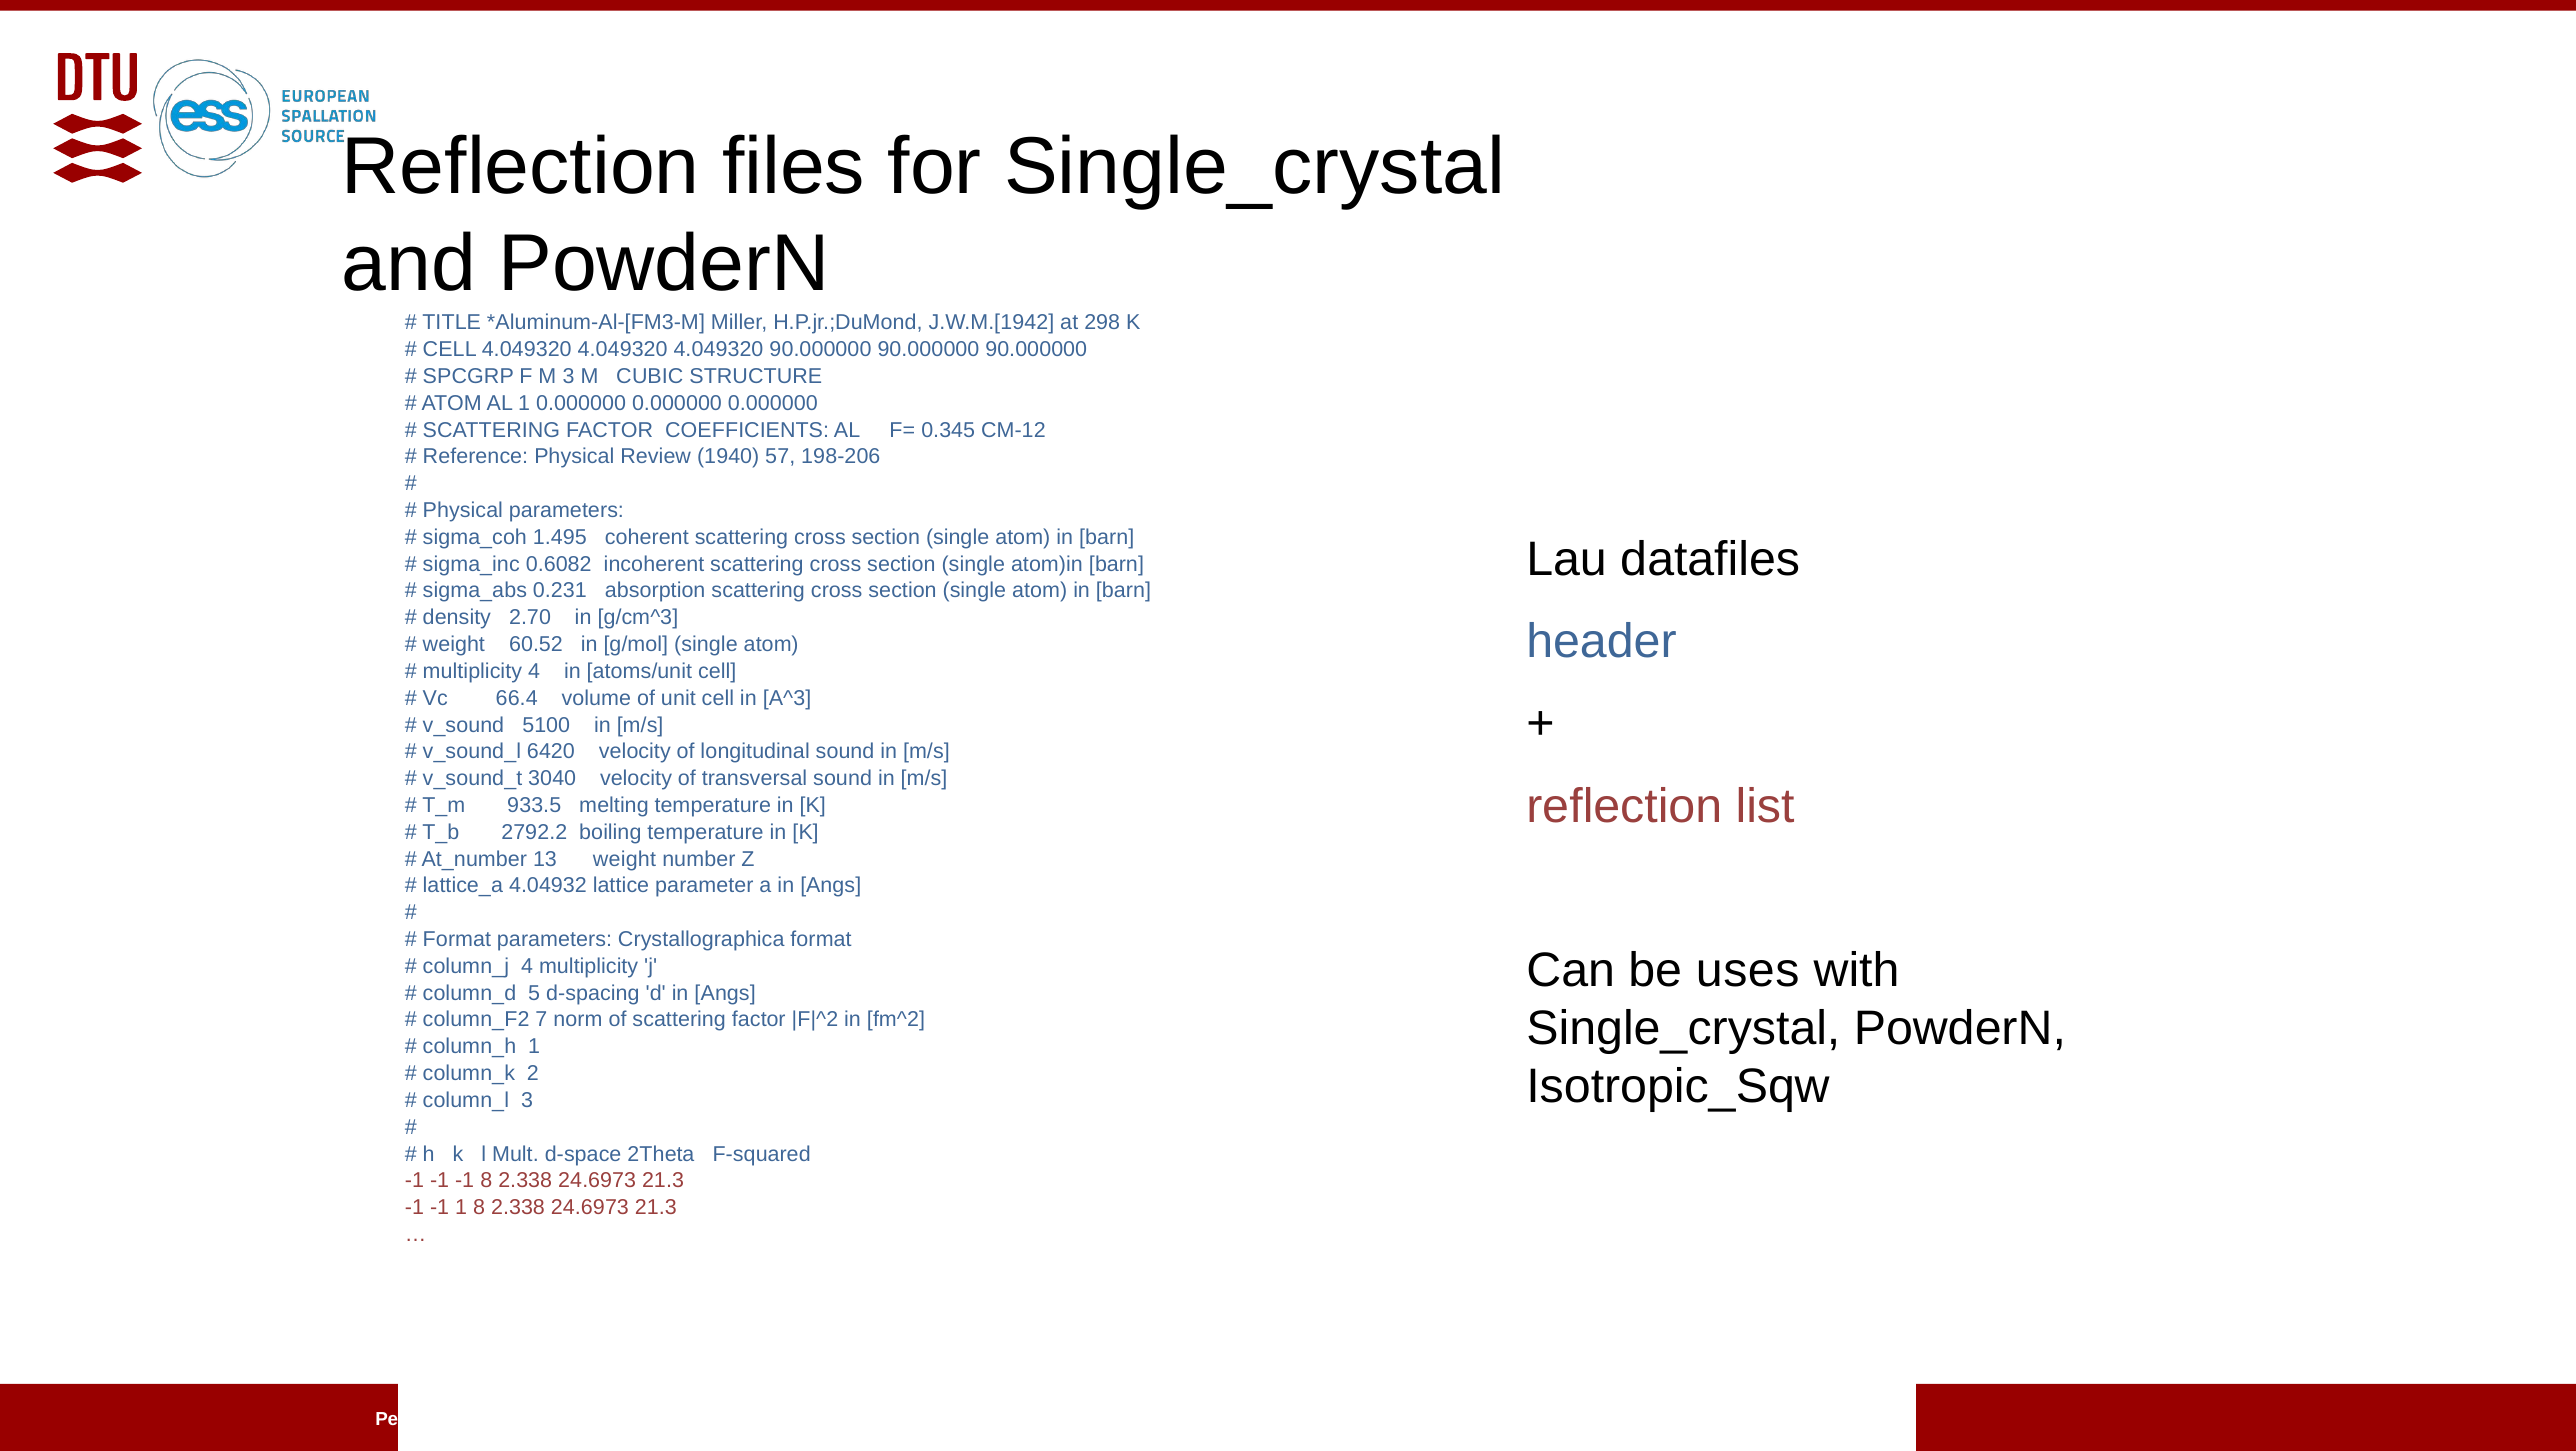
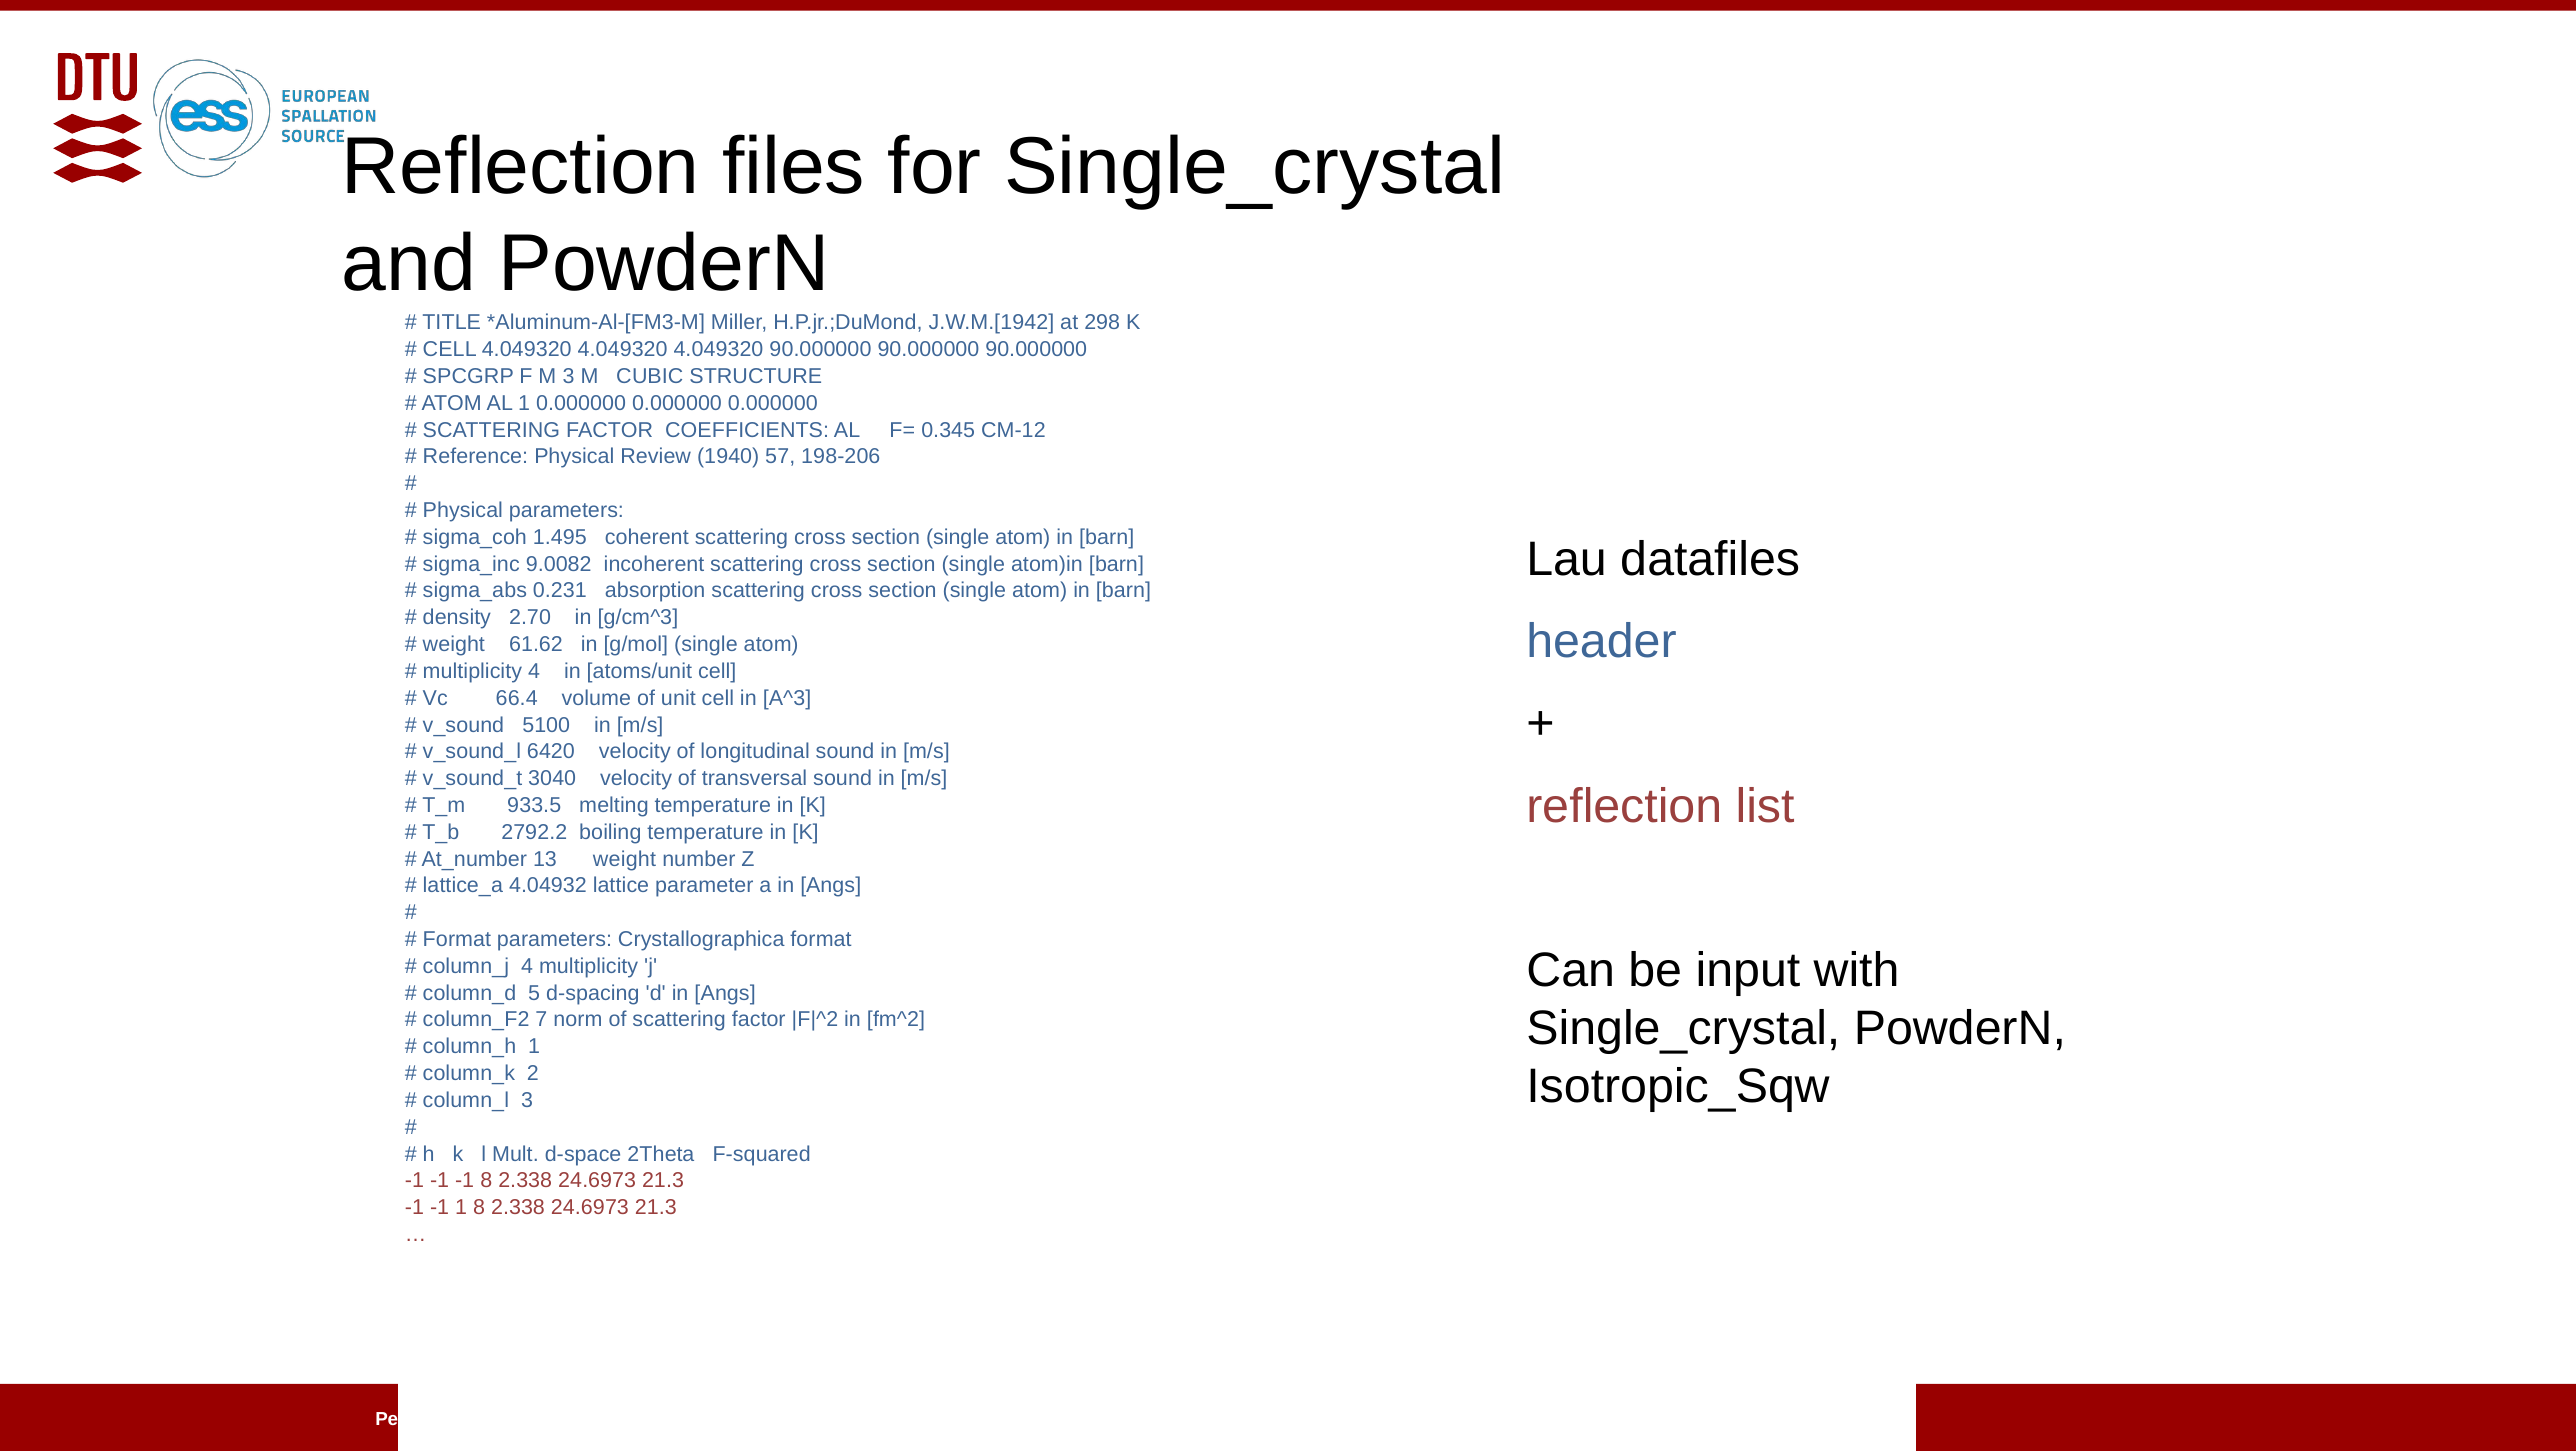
0.6082: 0.6082 -> 9.0082 (559, 564)
60.52: 60.52 -> 61.62 (536, 644)
uses: uses -> input (1748, 970)
